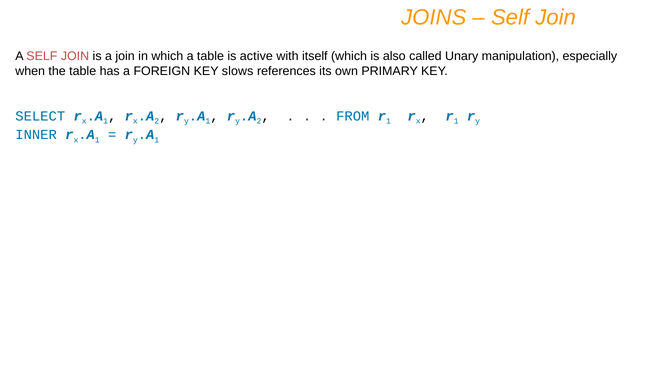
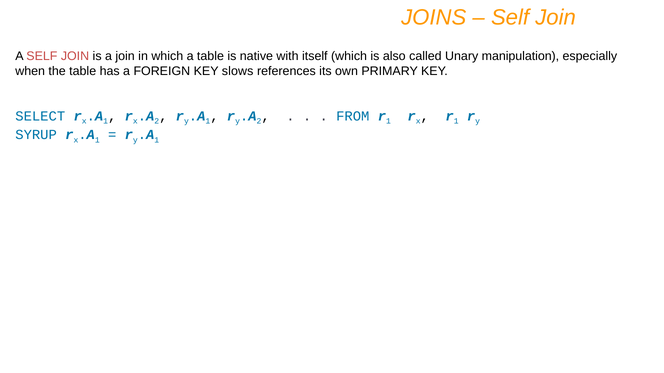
active: active -> native (256, 56)
INNER: INNER -> SYRUP (36, 135)
